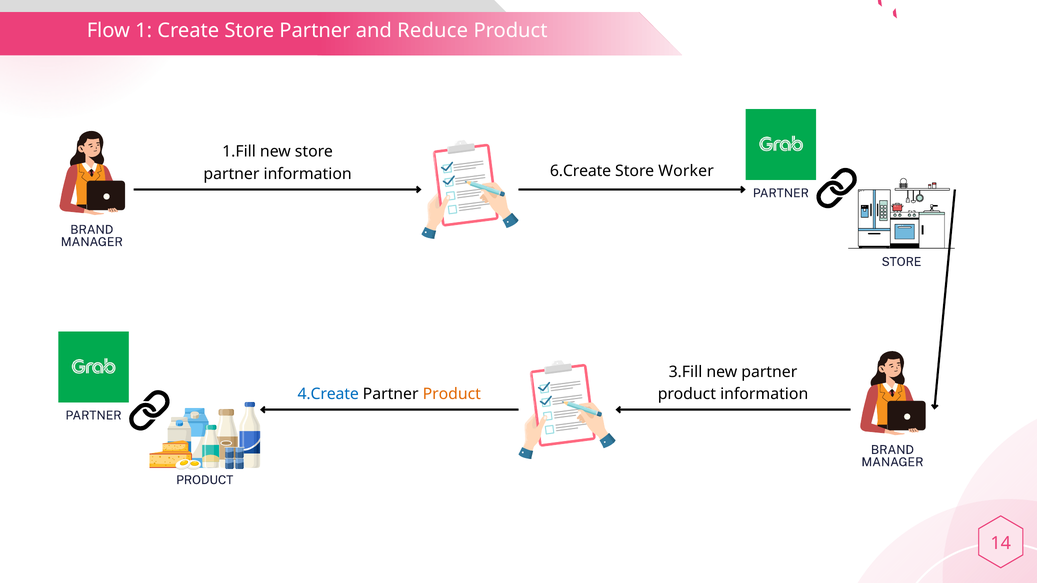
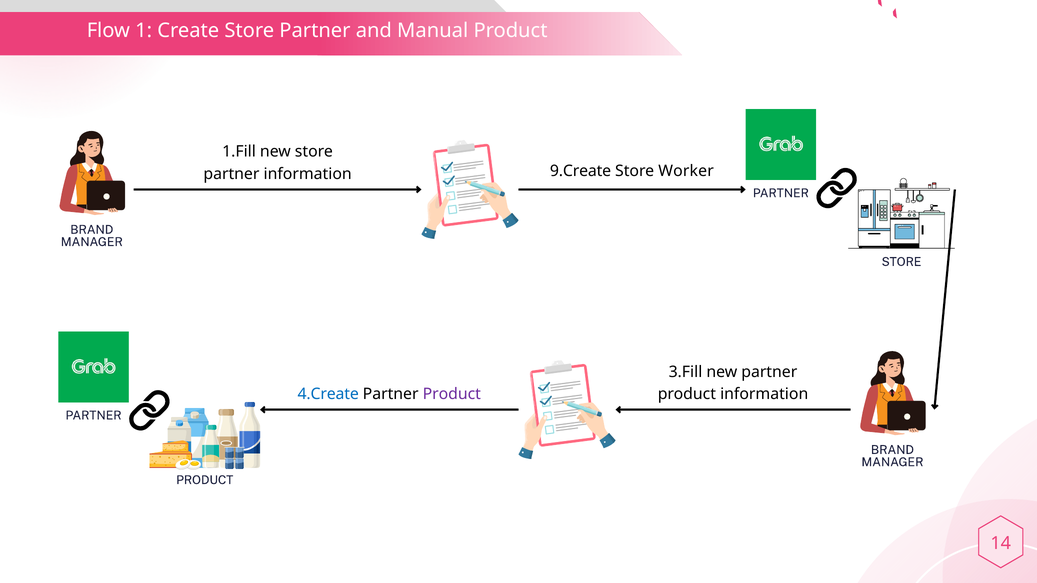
Reduce: Reduce -> Manual (433, 31)
6.Create: 6.Create -> 9.Create (581, 171)
Product colour: orange -> purple (452, 394)
